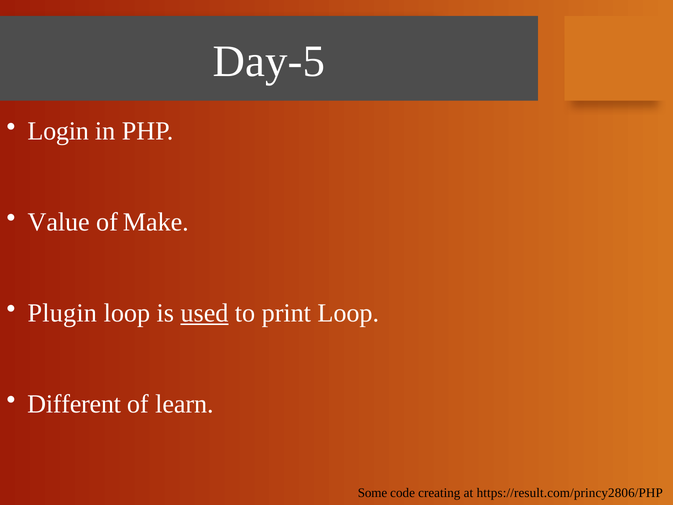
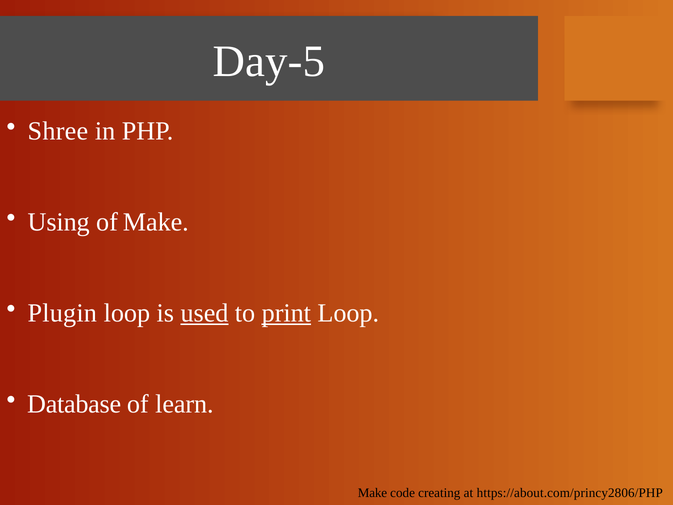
Login: Login -> Shree (58, 131)
Value: Value -> Using (59, 222)
print underline: none -> present (286, 313)
Different: Different -> Database (74, 404)
Some: Some -> Make (372, 493)
https://result.com/princy2806/PHP: https://result.com/princy2806/PHP -> https://about.com/princy2806/PHP (570, 493)
